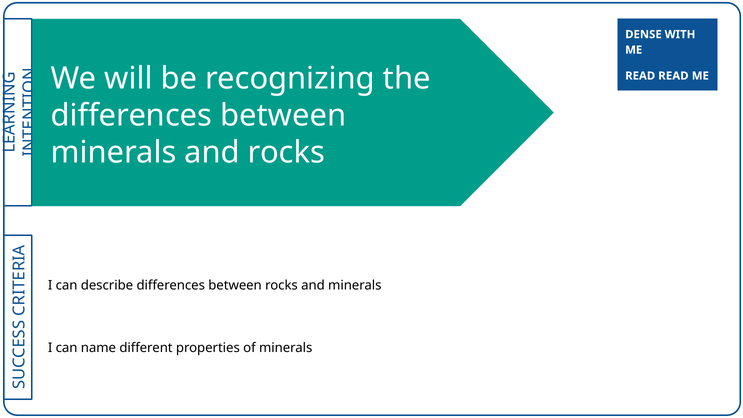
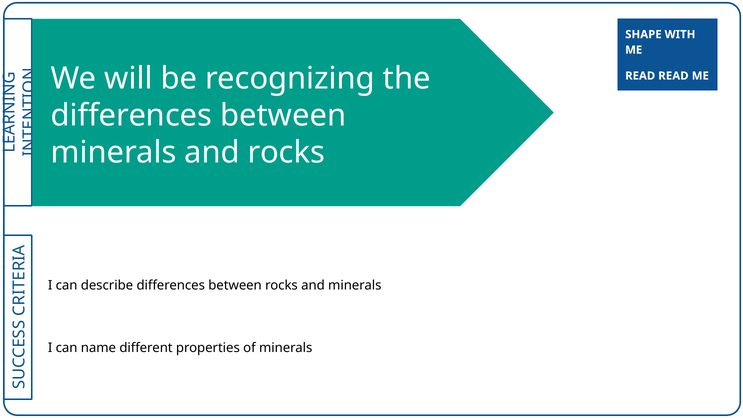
DENSE: DENSE -> SHAPE (643, 34)
